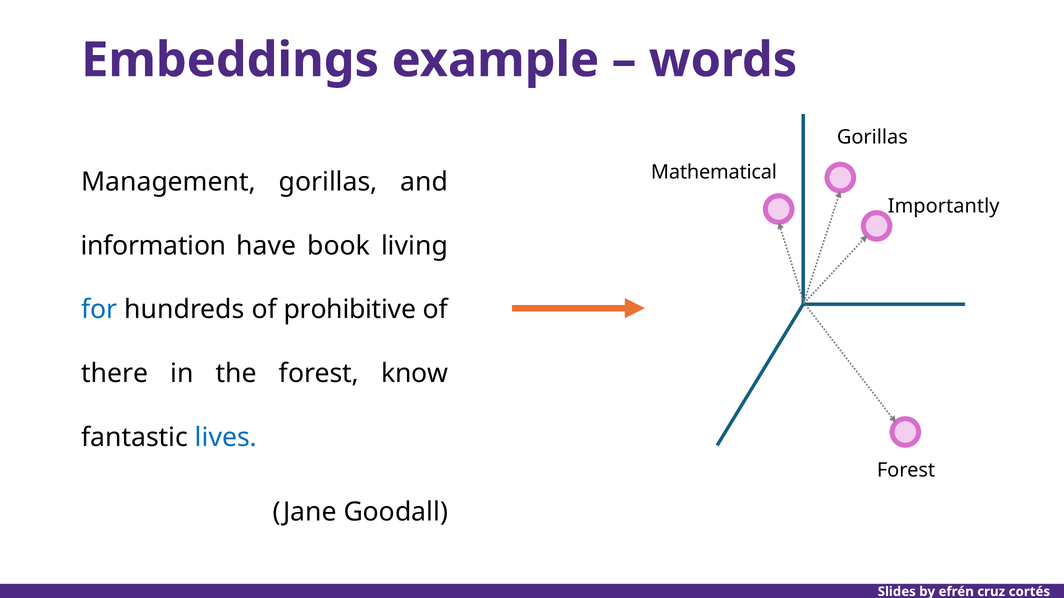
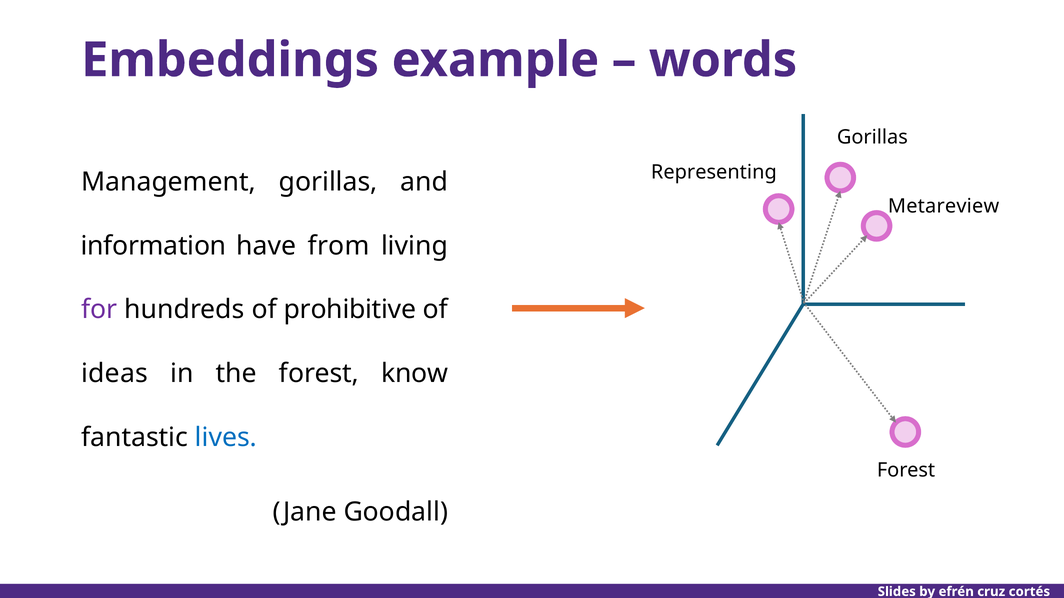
Mathematical: Mathematical -> Representing (714, 172)
Importantly: Importantly -> Metareview (944, 206)
book: book -> from (339, 246)
for colour: blue -> purple (99, 310)
there: there -> ideas (115, 374)
